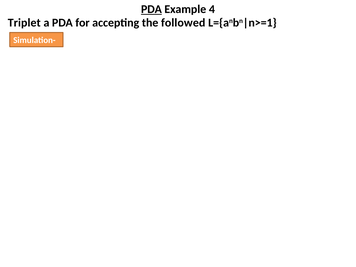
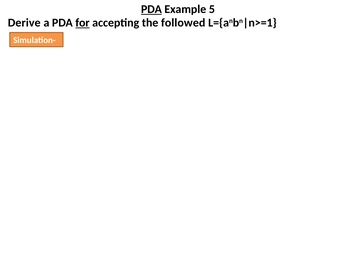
4: 4 -> 5 (212, 9)
Triplet: Triplet -> Derive (24, 23)
for underline: none -> present (82, 23)
